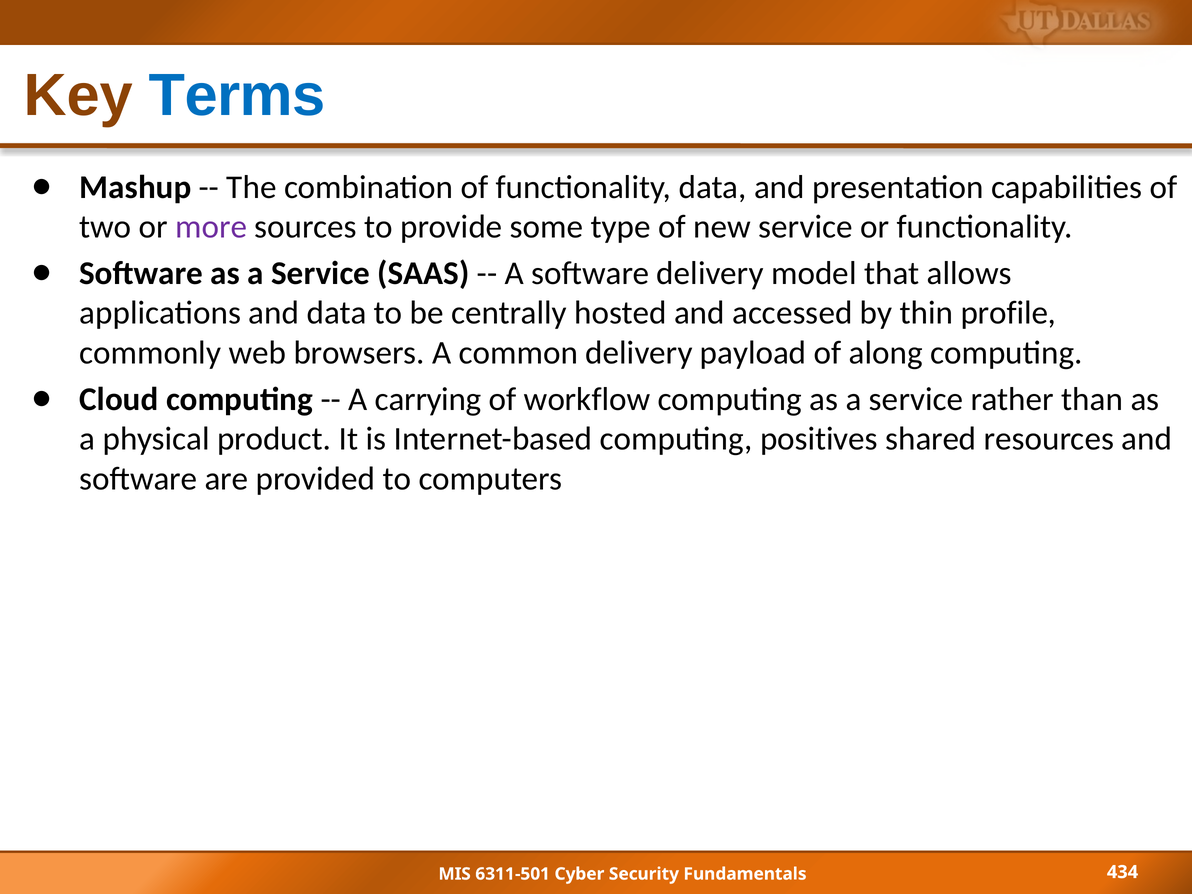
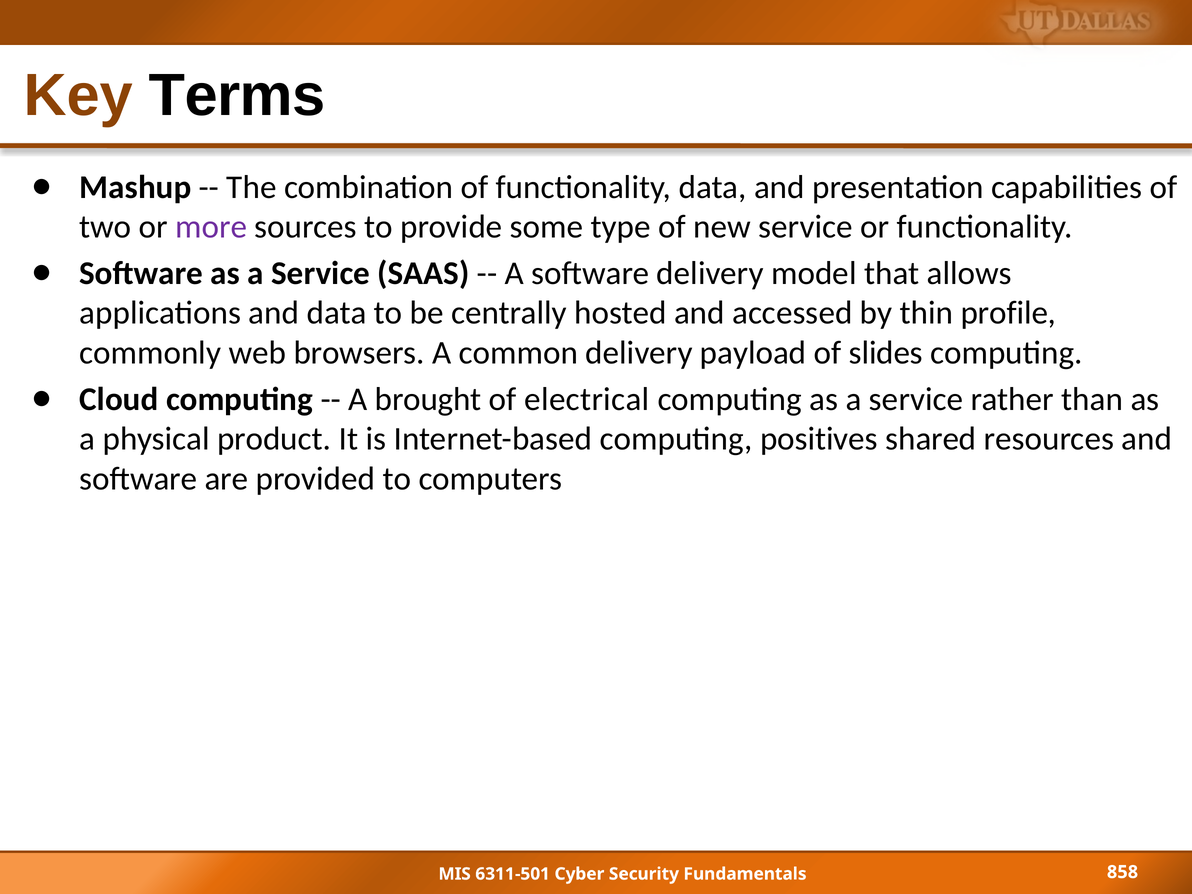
Terms colour: blue -> black (237, 96)
along: along -> slides (886, 353)
carrying: carrying -> brought (428, 399)
workflow: workflow -> electrical (587, 399)
434: 434 -> 858 (1123, 872)
